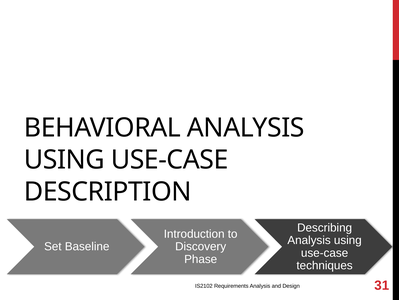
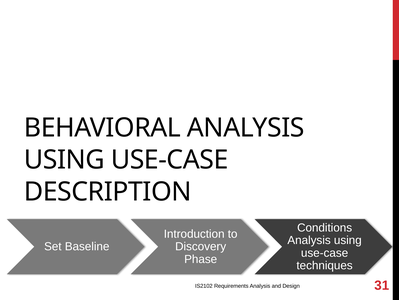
Describing: Describing -> Conditions (325, 227)
